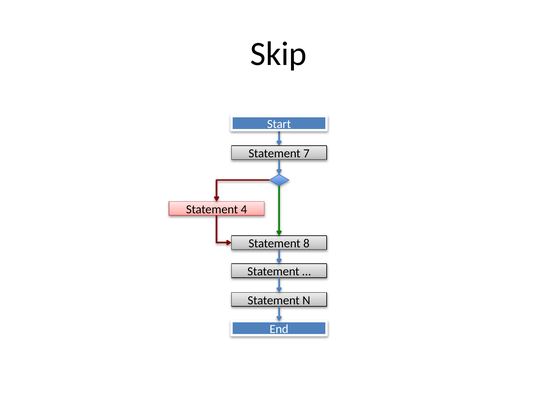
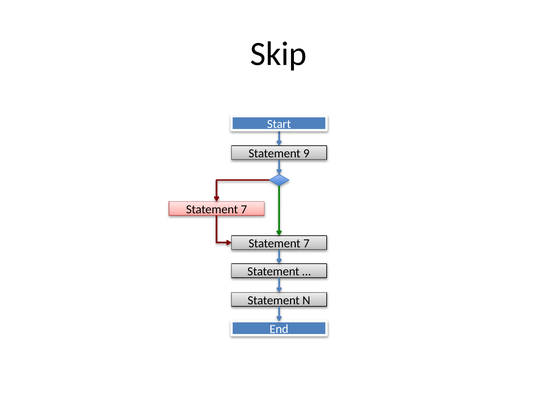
7: 7 -> 9 (306, 153)
4: 4 -> 7 (244, 209)
8: 8 -> 7 (306, 243)
